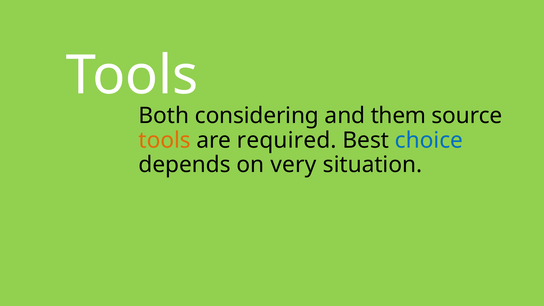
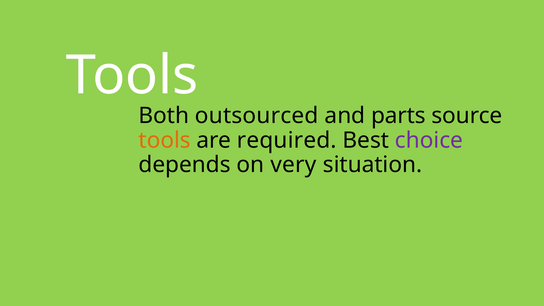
considering: considering -> outsourced (257, 116)
them: them -> parts (398, 116)
choice colour: blue -> purple (429, 140)
